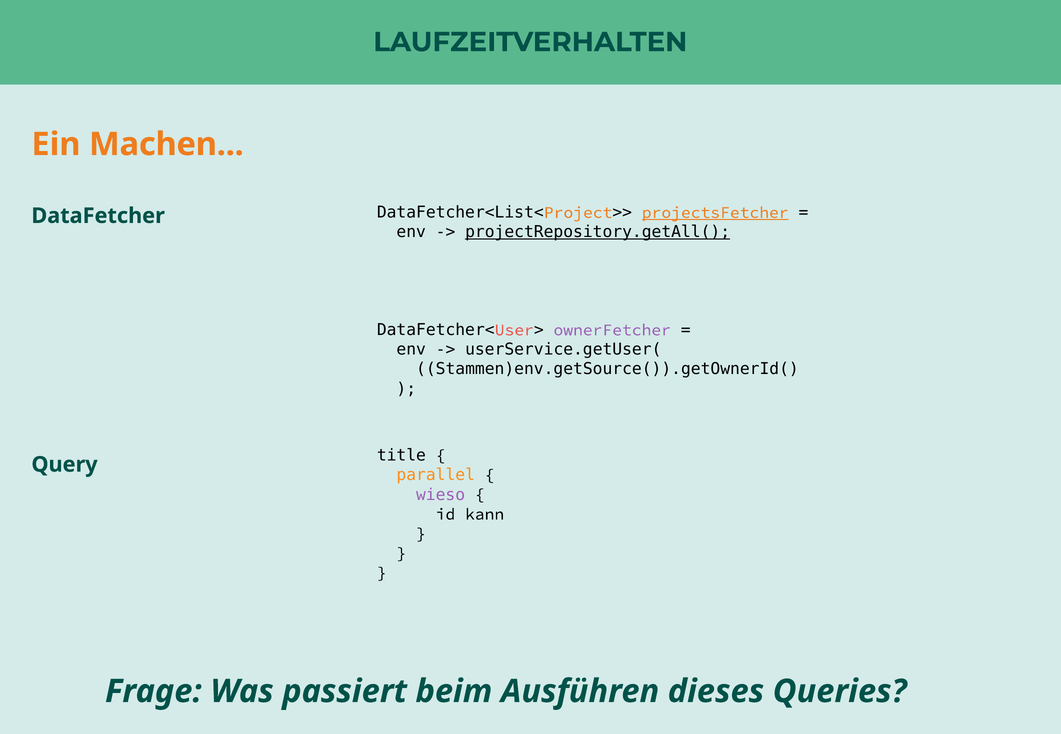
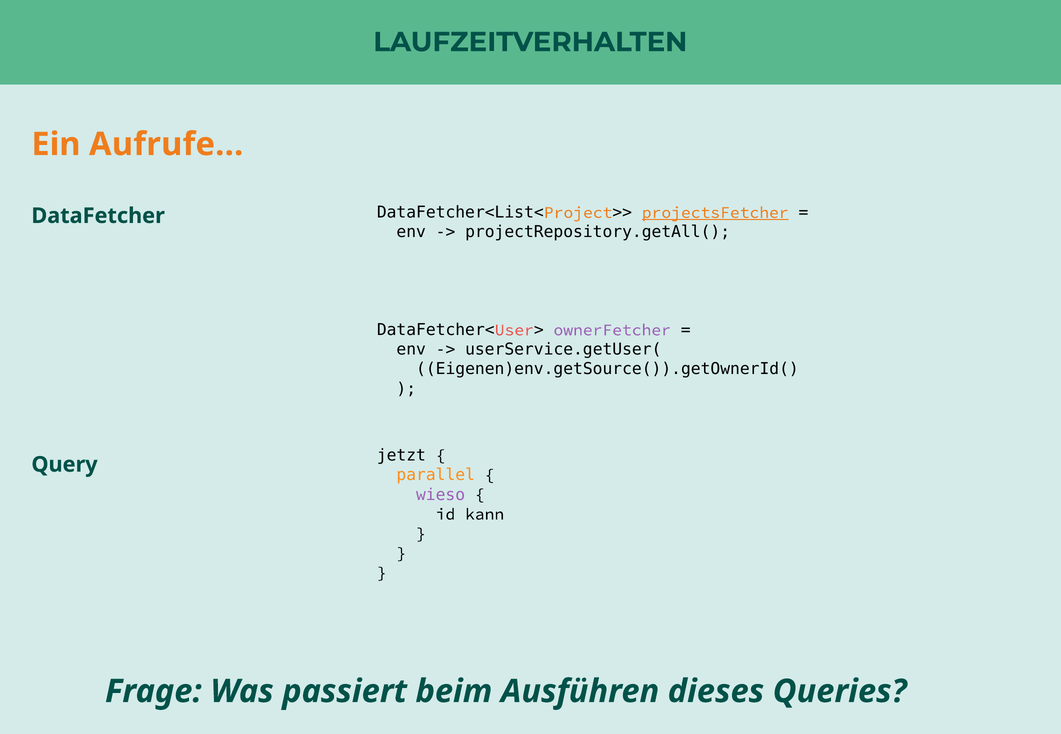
Machen: Machen -> Aufrufe (166, 144)
projectRepository.getAll( underline: present -> none (598, 232)
Stammen)env.getSource()).getOwnerId(: Stammen)env.getSource()).getOwnerId( -> Eigenen)env.getSource()).getOwnerId( (607, 369)
title: title -> jetzt (401, 456)
